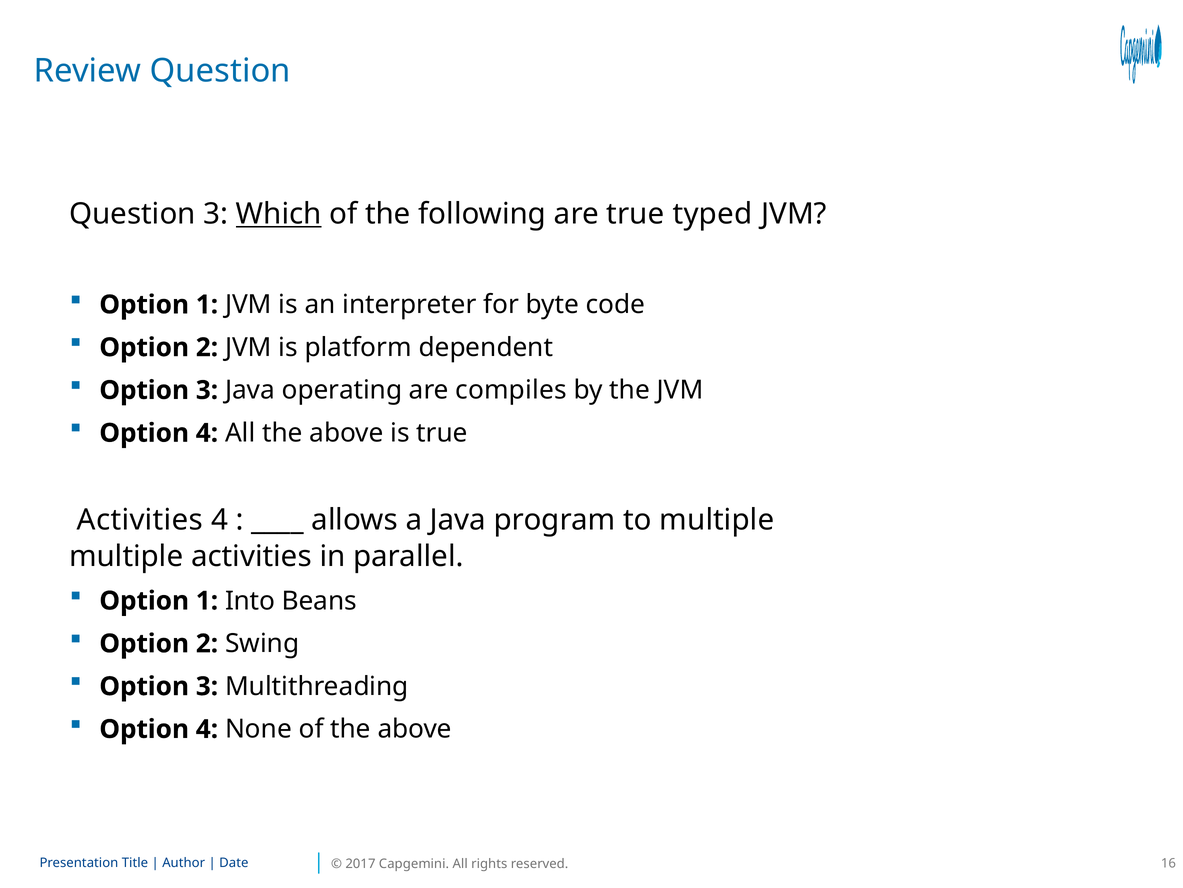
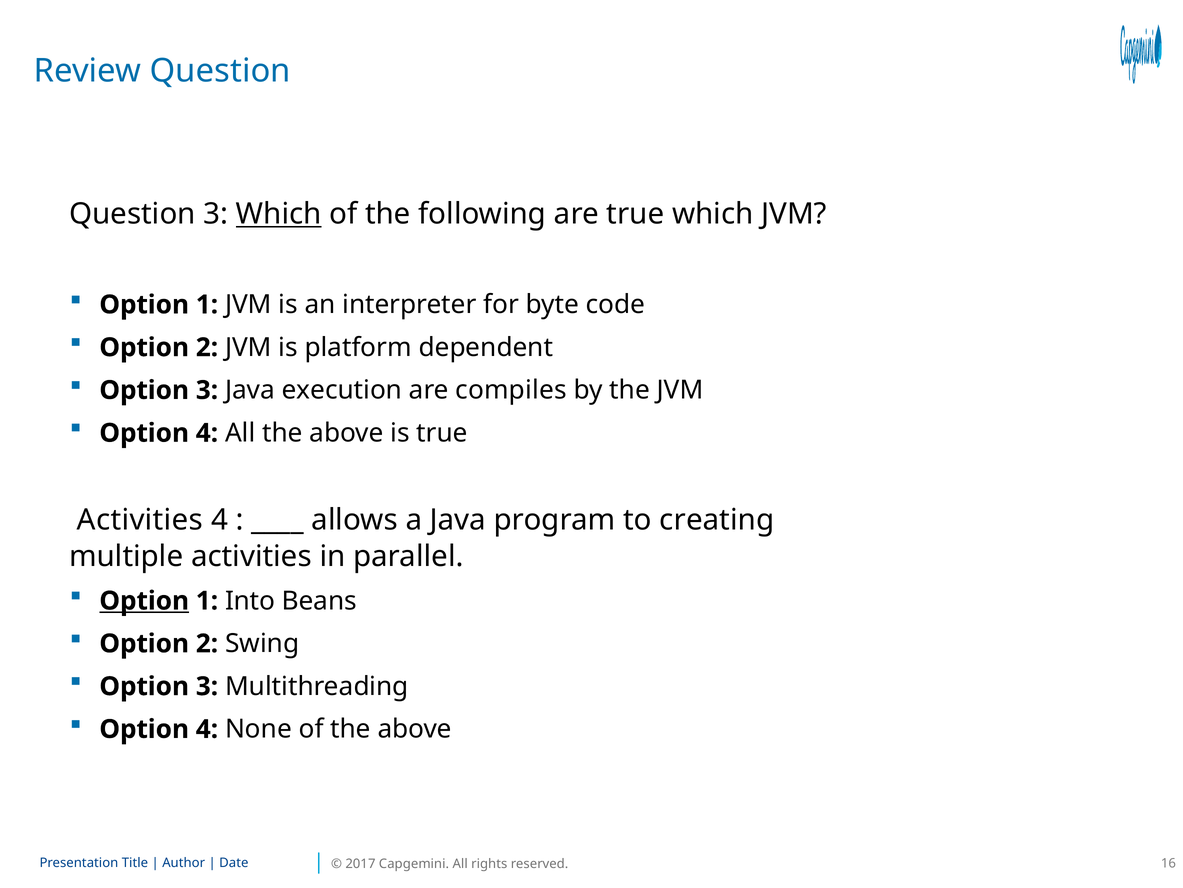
true typed: typed -> which (713, 214)
operating: operating -> execution (342, 390)
to multiple: multiple -> creating (717, 520)
Option underline: none -> present (144, 600)
